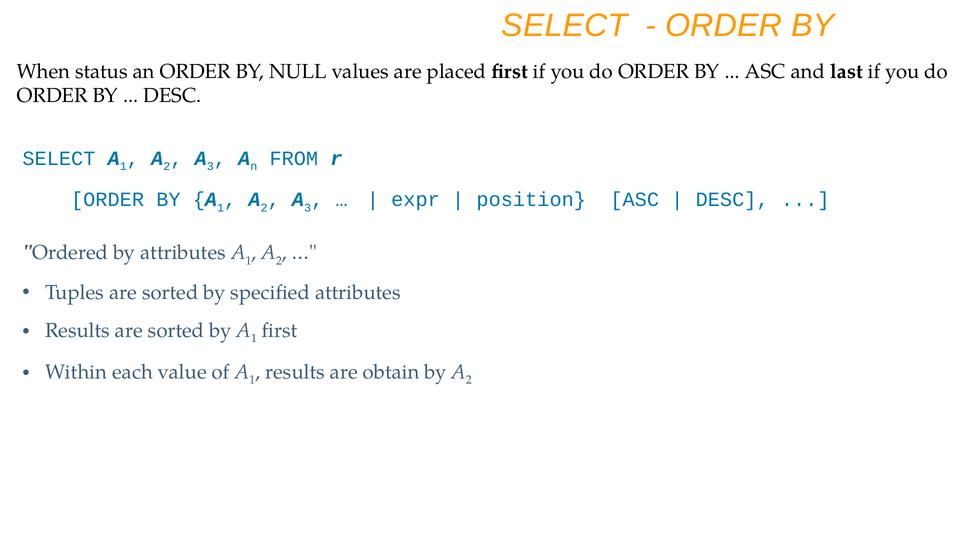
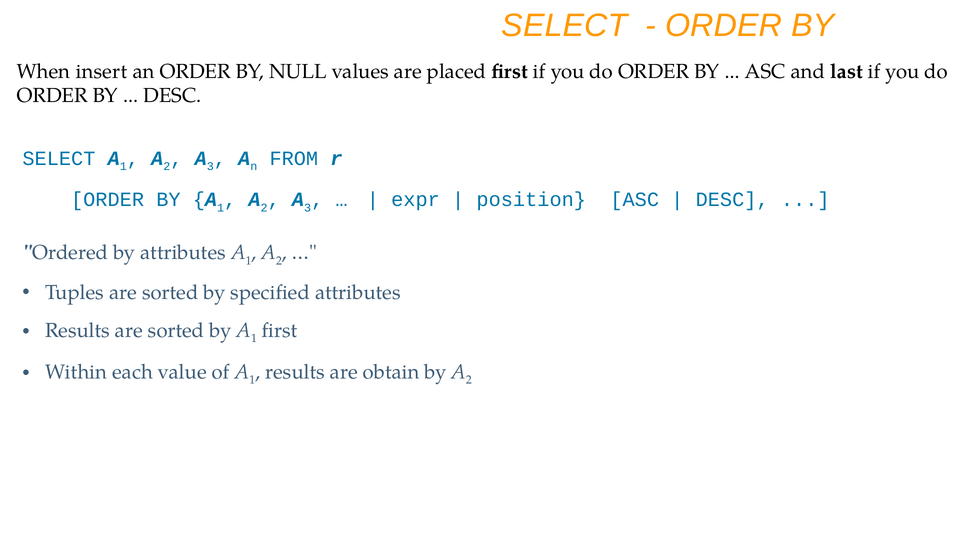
status: status -> insert (101, 71)
